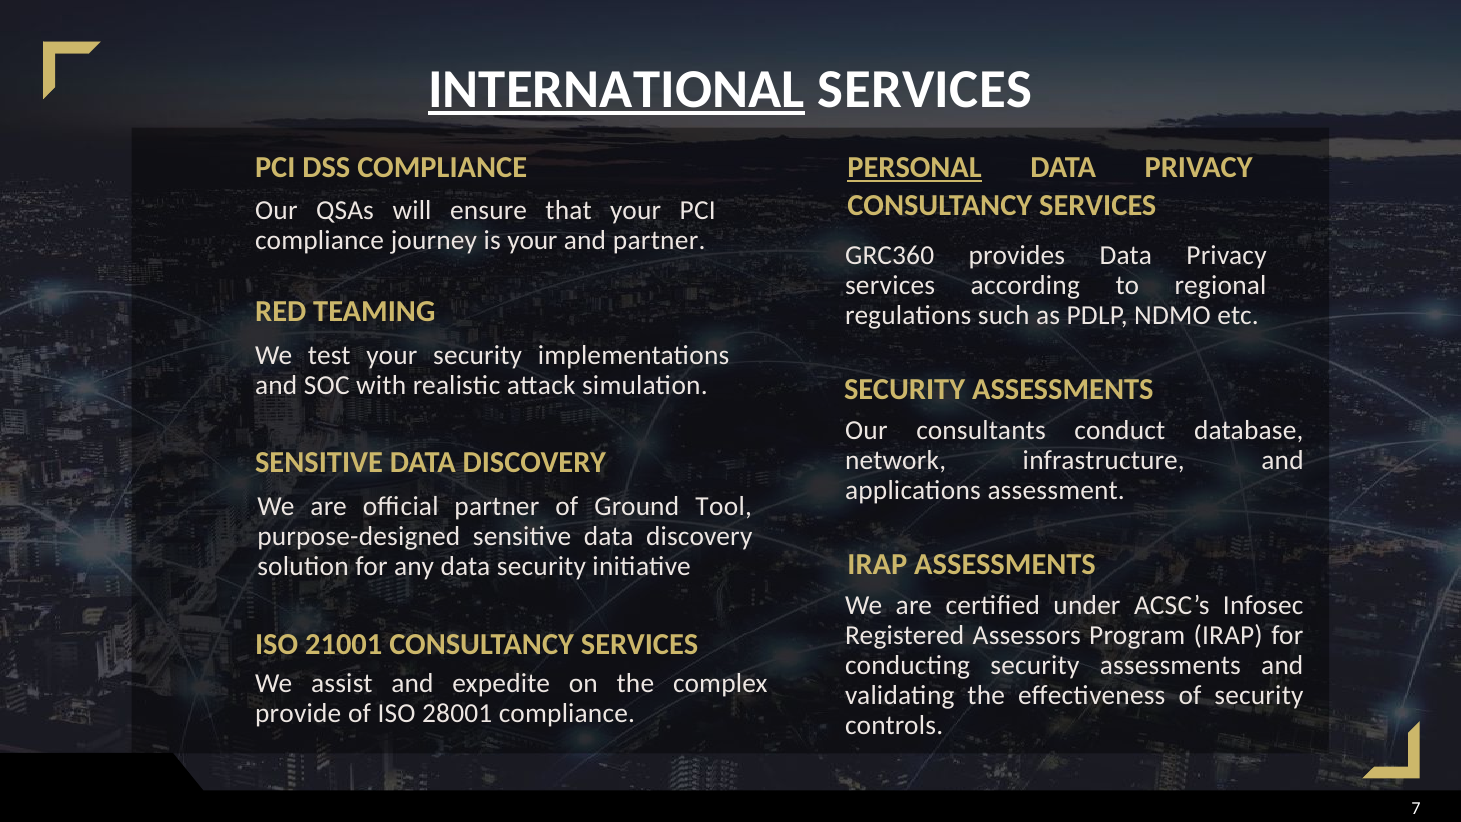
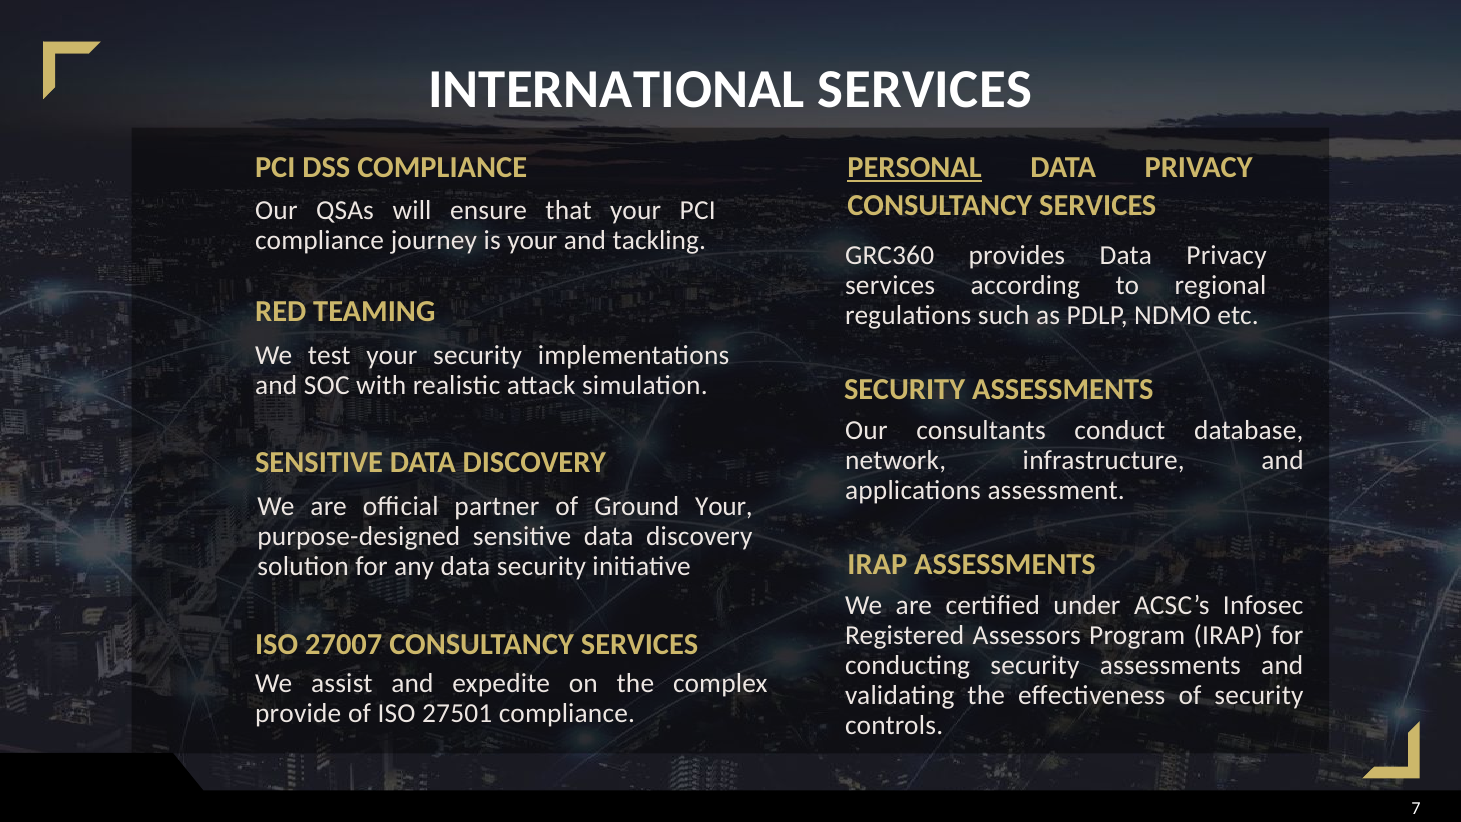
INTERNATIONAL underline: present -> none (616, 89)
and partner: partner -> tackling (659, 241)
Ground Tool: Tool -> Your (724, 506)
21001: 21001 -> 27007 (344, 645)
28001: 28001 -> 27501 (457, 713)
